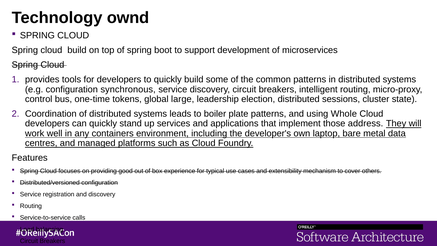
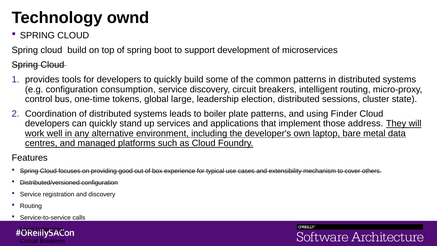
synchronous: synchronous -> consumption (128, 89)
Whole: Whole -> Finder (344, 114)
containers: containers -> alternative (113, 133)
